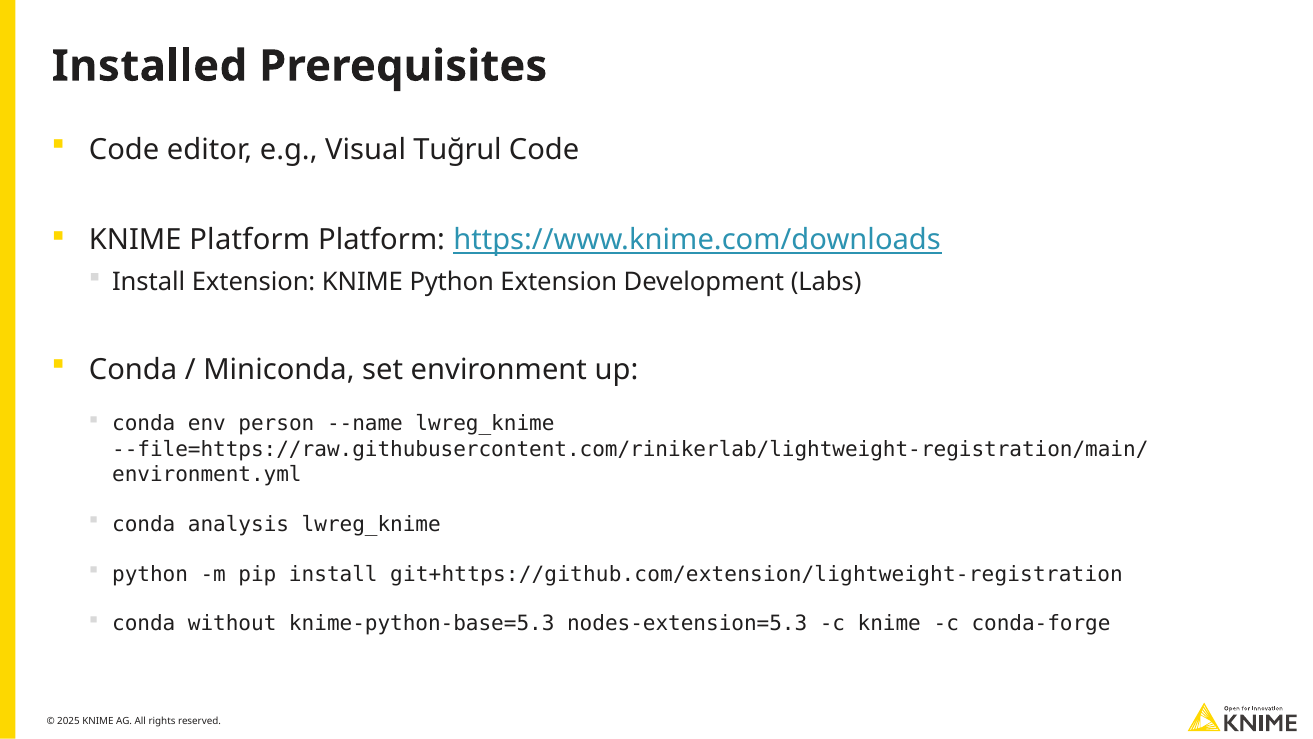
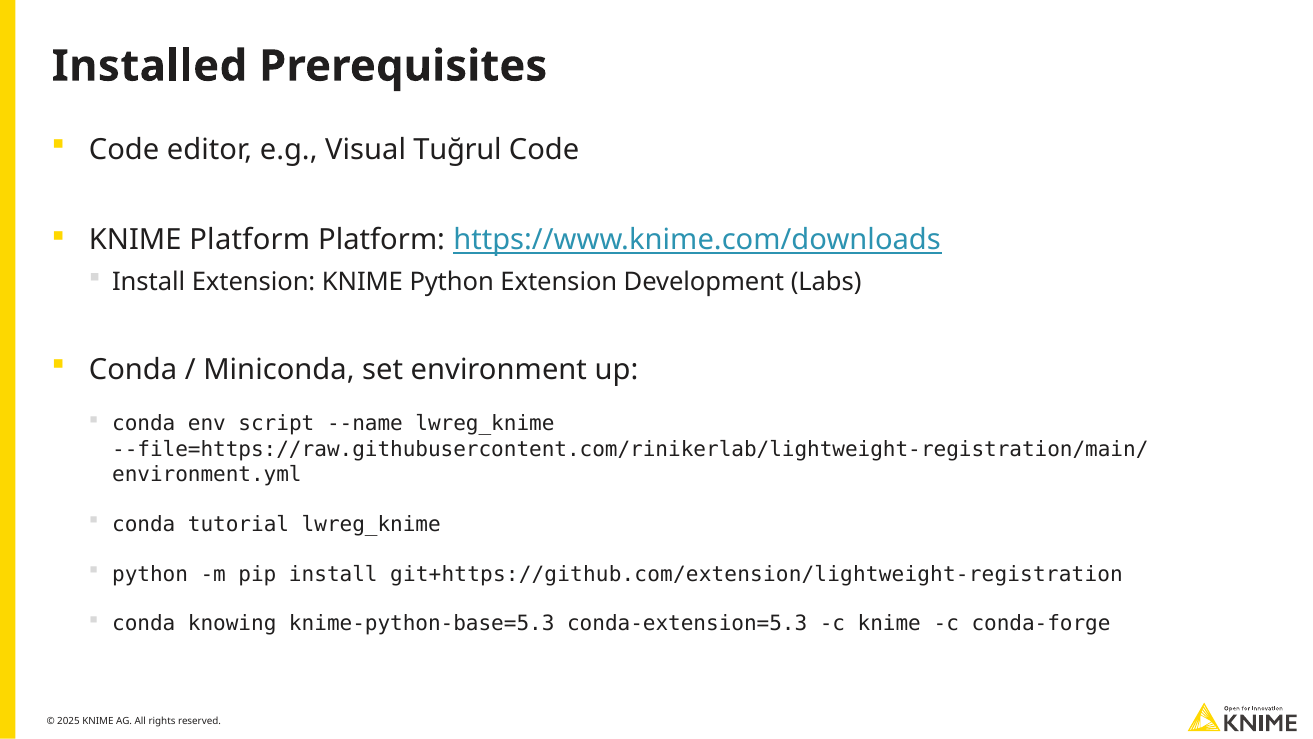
person: person -> script (276, 424)
analysis: analysis -> tutorial (239, 524)
without: without -> knowing (232, 624)
nodes-extension=5.3: nodes-extension=5.3 -> conda-extension=5.3 (687, 624)
